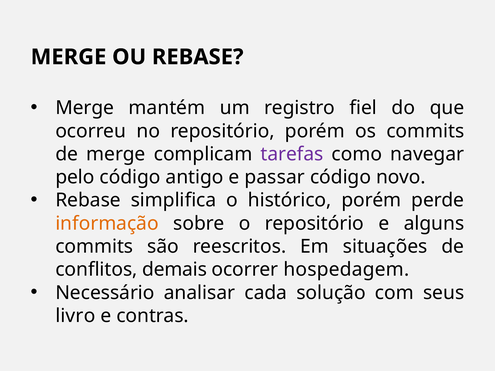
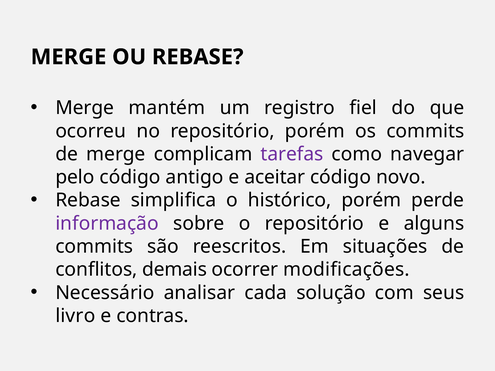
passar: passar -> aceitar (275, 177)
informação colour: orange -> purple (107, 224)
hospedagem: hospedagem -> modificações (346, 270)
